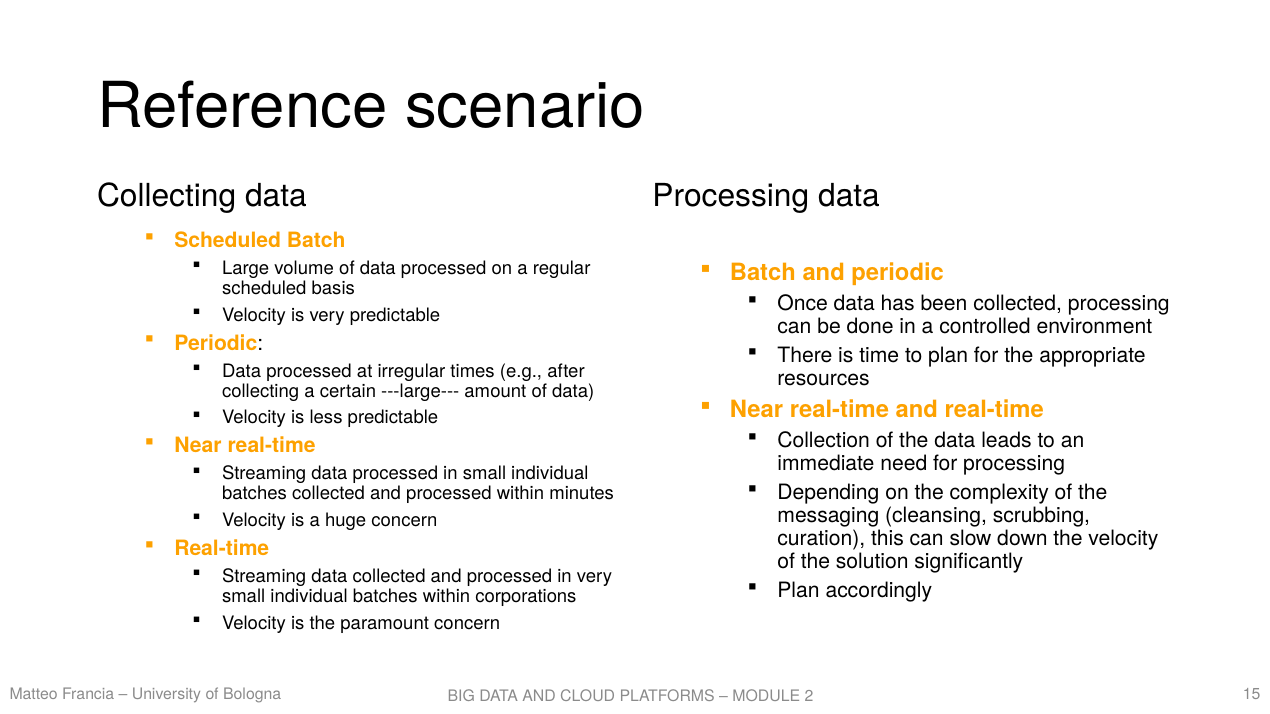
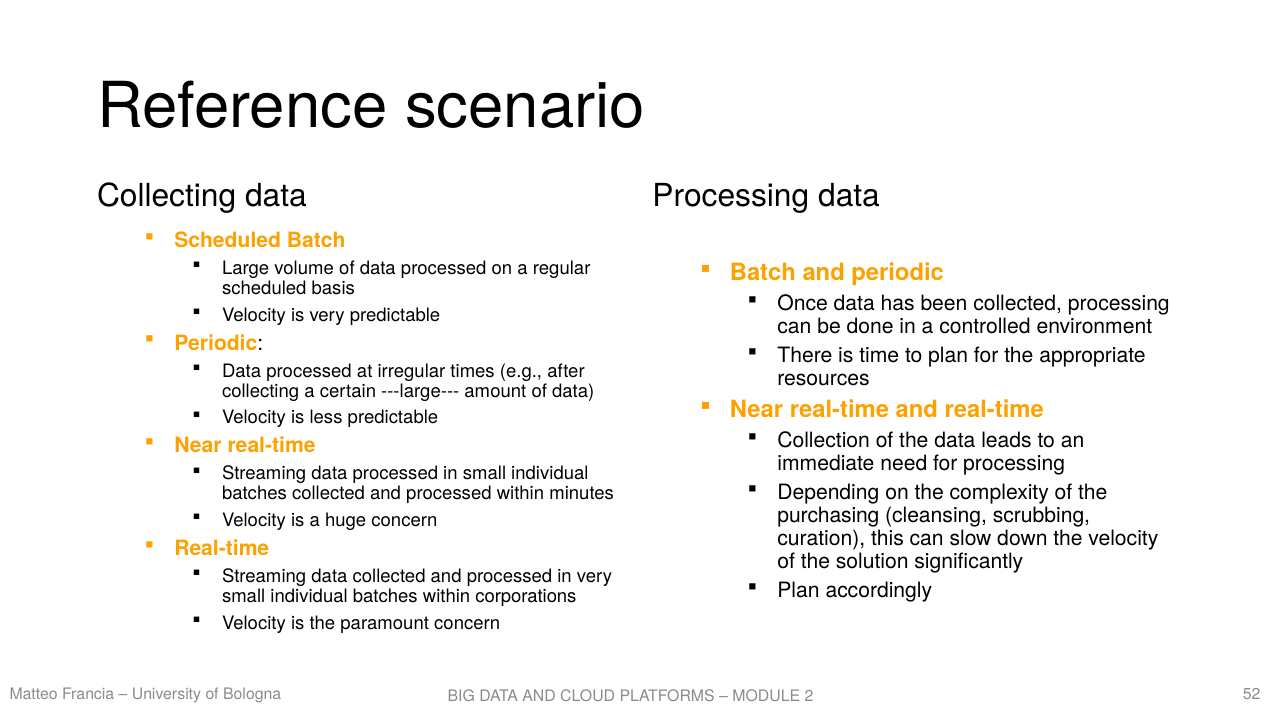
messaging: messaging -> purchasing (828, 516)
15: 15 -> 52 (1252, 695)
